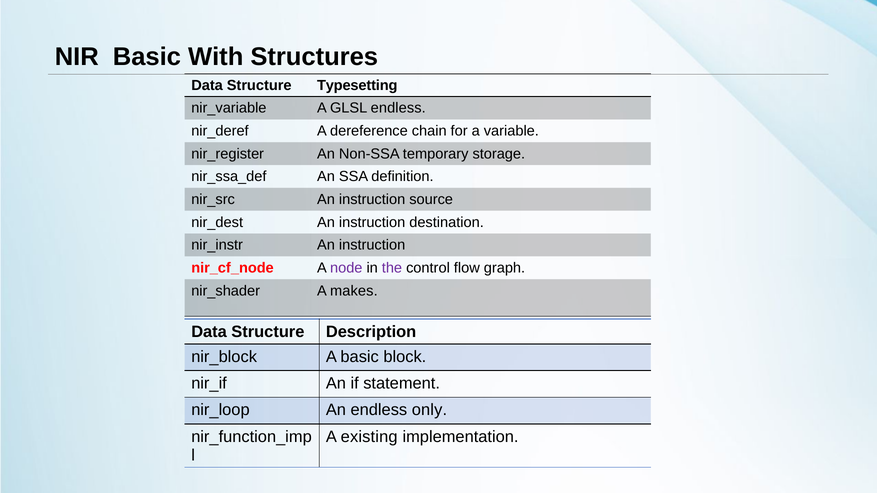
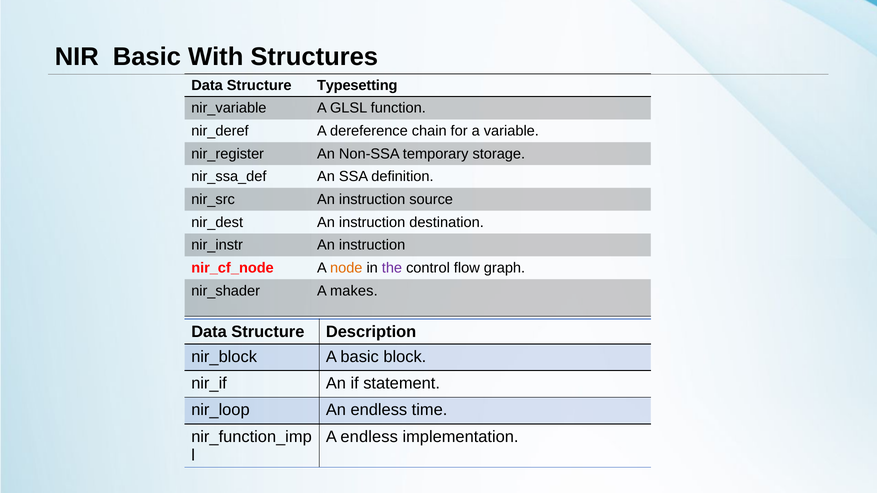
GLSL endless: endless -> function (398, 108)
node colour: purple -> orange (346, 268)
only: only -> time (430, 410)
A existing: existing -> endless (369, 437)
